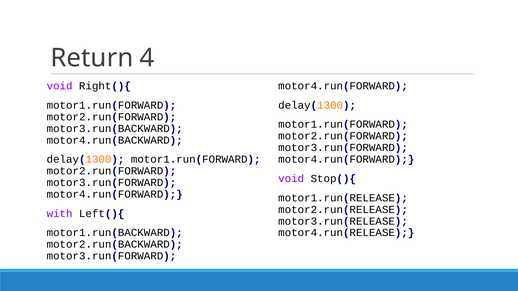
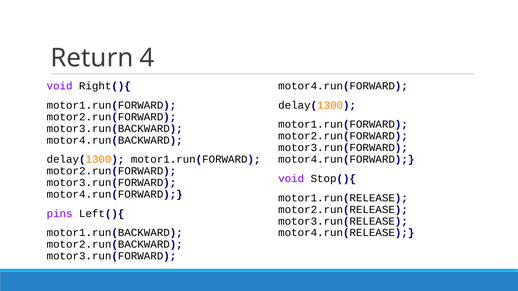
with: with -> pins (60, 214)
